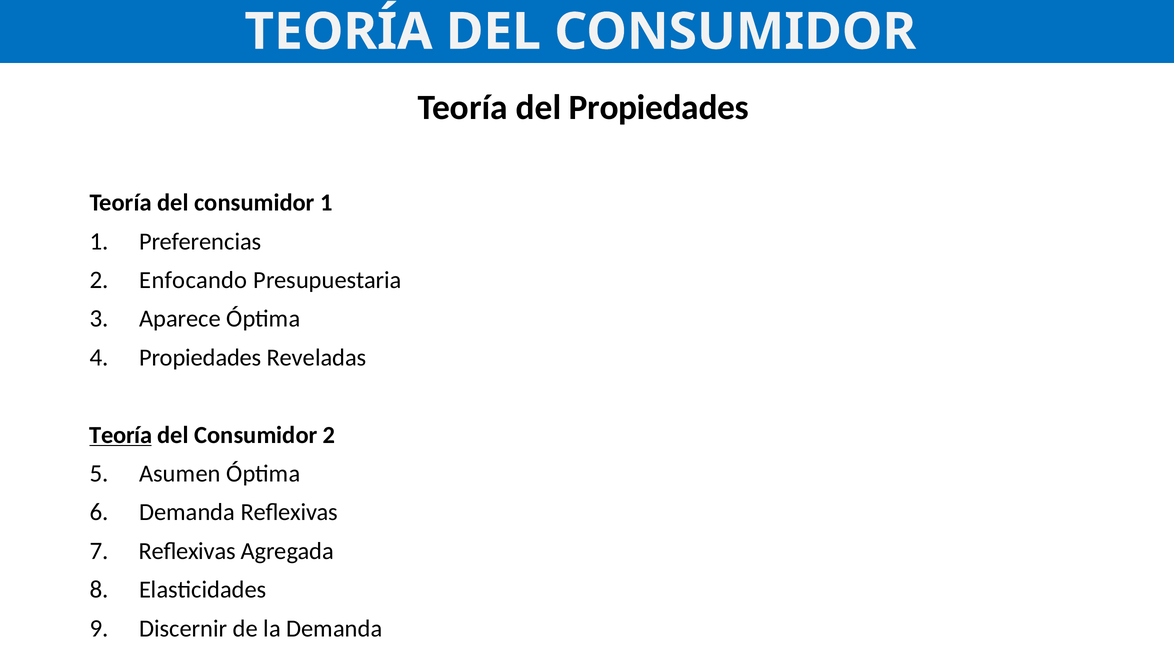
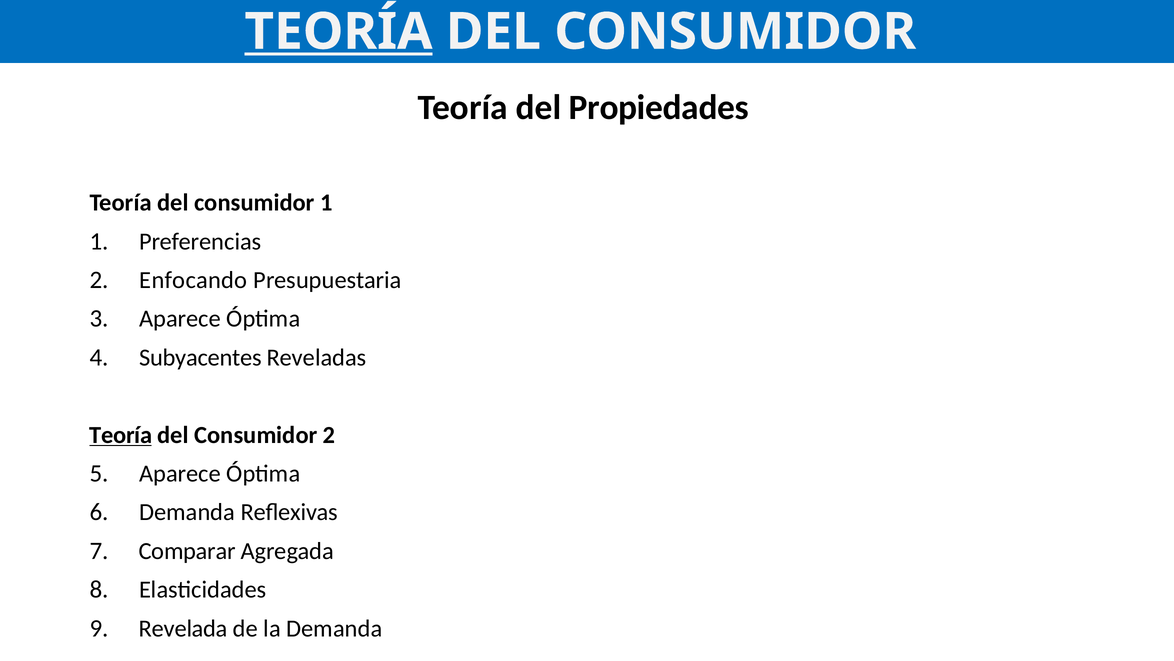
TEORÍA underline: none -> present (338, 32)
Propiedades: Propiedades -> Subyacentes (200, 357)
Asumen: Asumen -> Aparece (180, 473)
Reﬂexivas: Reﬂexivas -> Comparar (187, 551)
Discernir: Discernir -> Revelada (183, 628)
